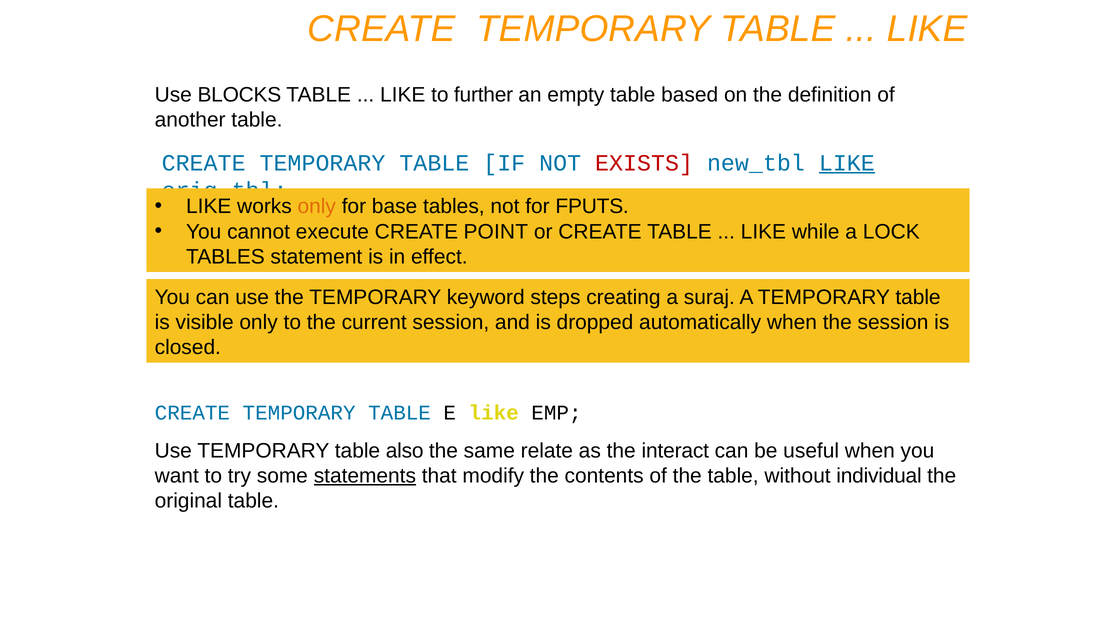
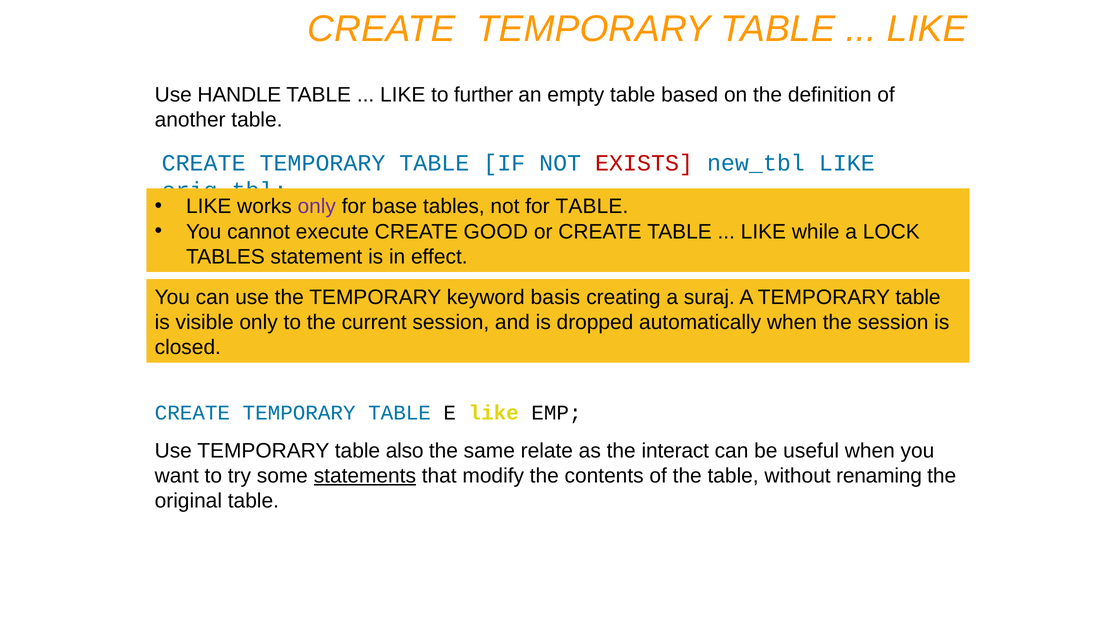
BLOCKS: BLOCKS -> HANDLE (239, 95)
LIKE underline: present -> none (847, 163)
only colour: orange -> purple (317, 206)
for FPUTS: FPUTS -> TABLE (592, 206)
POINT: POINT -> GOOD (496, 232)
steps: steps -> basis (555, 297)
individual: individual -> renaming (879, 476)
